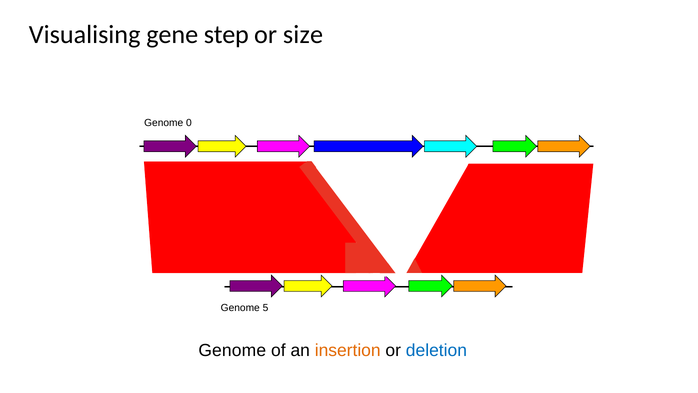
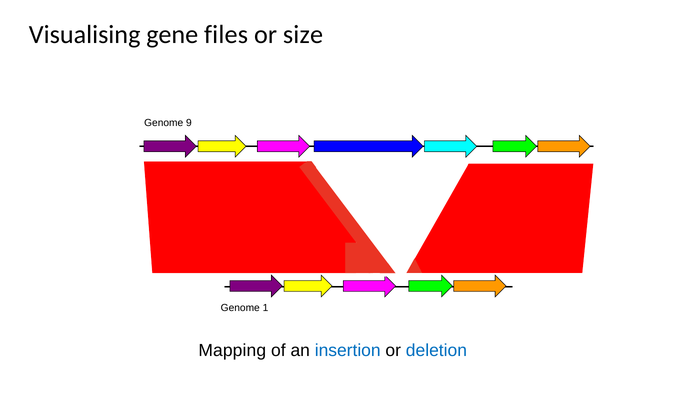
step: step -> files (226, 35)
0: 0 -> 9 (189, 123)
5: 5 -> 1 (265, 308)
Genome: Genome -> Mapping (232, 350)
insertion colour: orange -> blue (348, 350)
